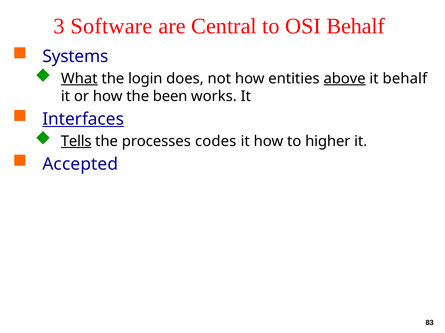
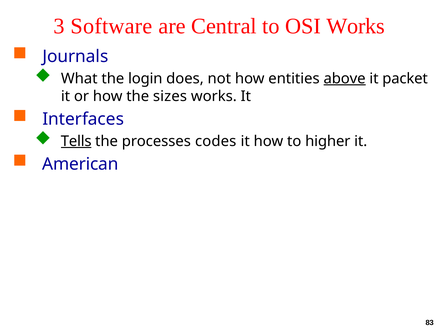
OSI Behalf: Behalf -> Works (356, 26)
Systems: Systems -> Journals (75, 57)
What underline: present -> none (79, 79)
it behalf: behalf -> packet (405, 79)
been: been -> sizes (170, 96)
Interfaces underline: present -> none (83, 119)
Accepted: Accepted -> American (80, 164)
